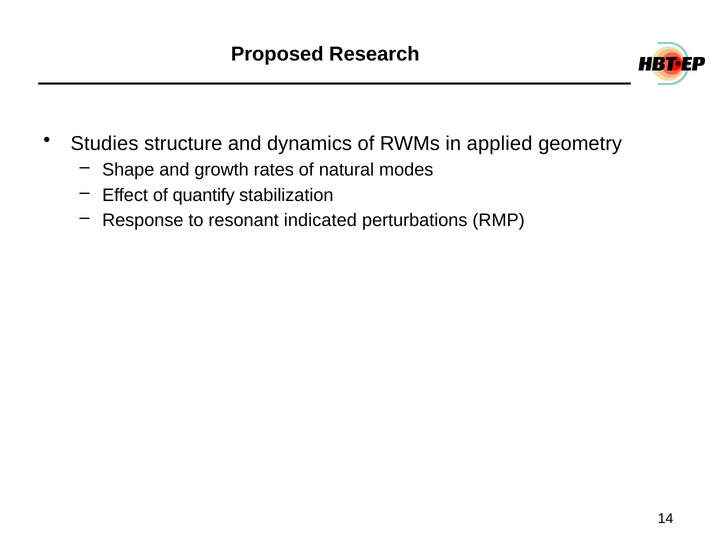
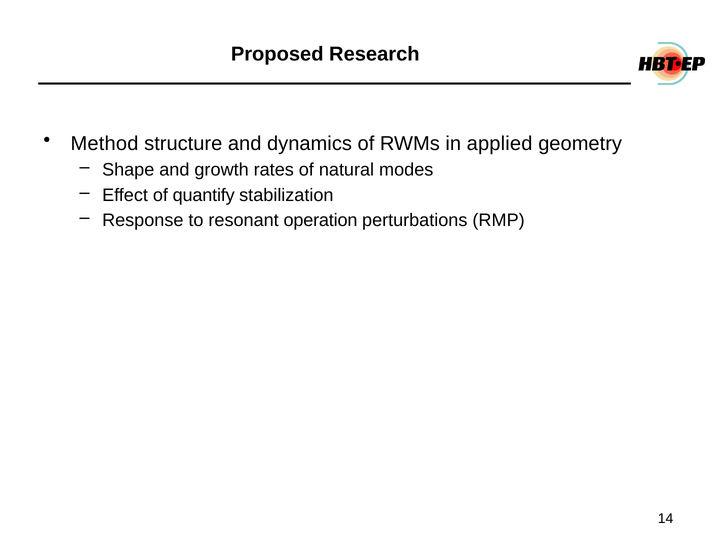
Studies: Studies -> Method (104, 144)
indicated: indicated -> operation (320, 221)
